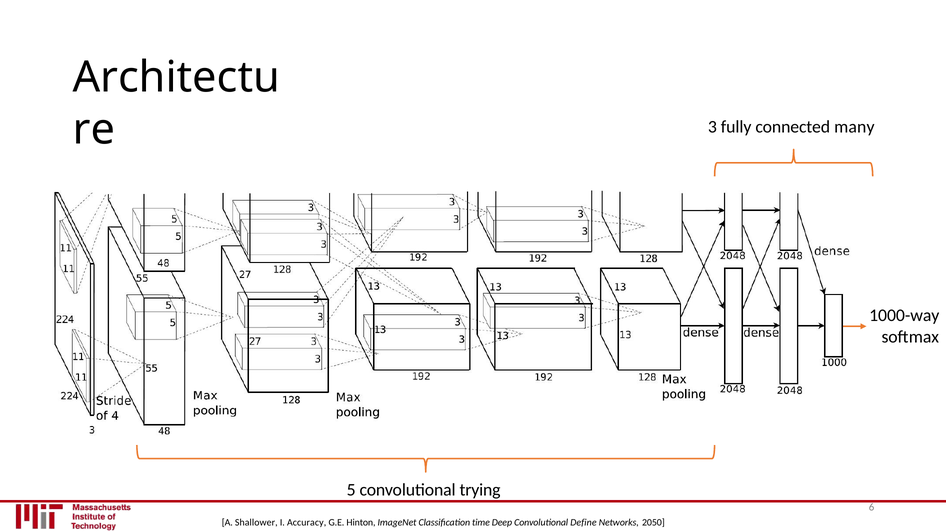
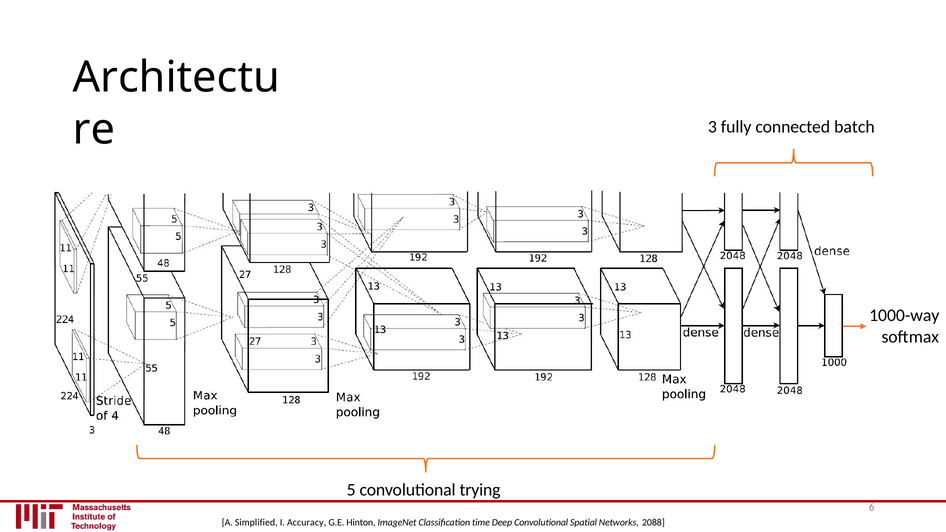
many: many -> batch (854, 127)
Shallower: Shallower -> Simplified (256, 523)
Define: Define -> Spatial (584, 523)
2050: 2050 -> 2088 (653, 523)
